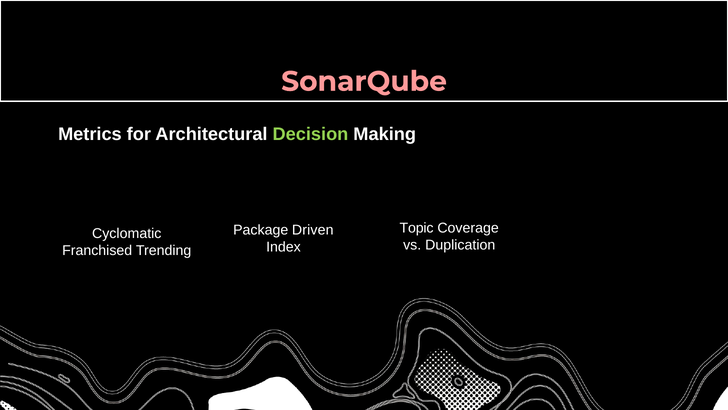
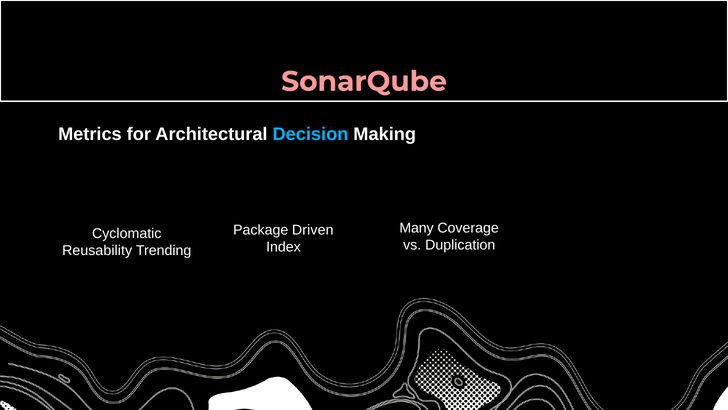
Decision colour: light green -> light blue (310, 134)
Topic: Topic -> Many (417, 228)
Franchised: Franchised -> Reusability (97, 250)
